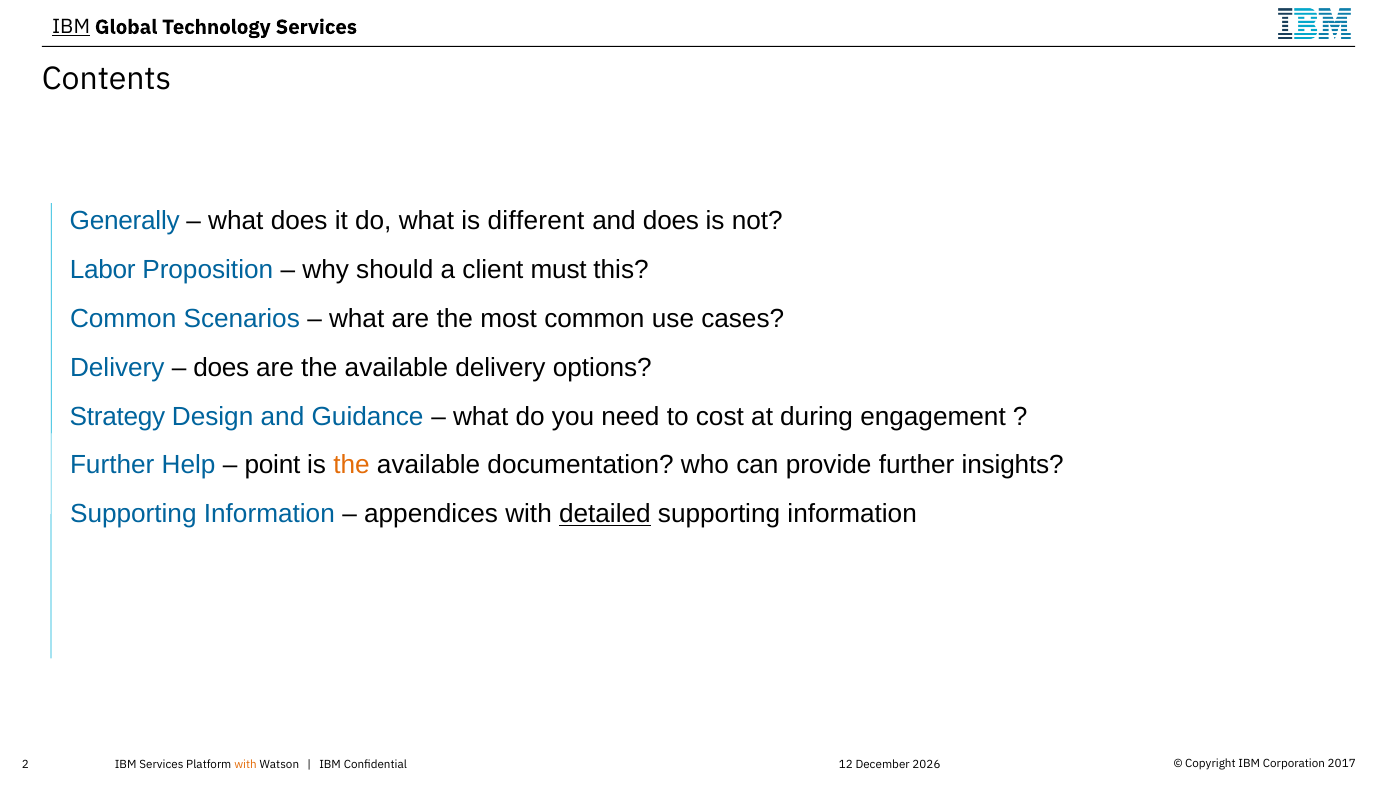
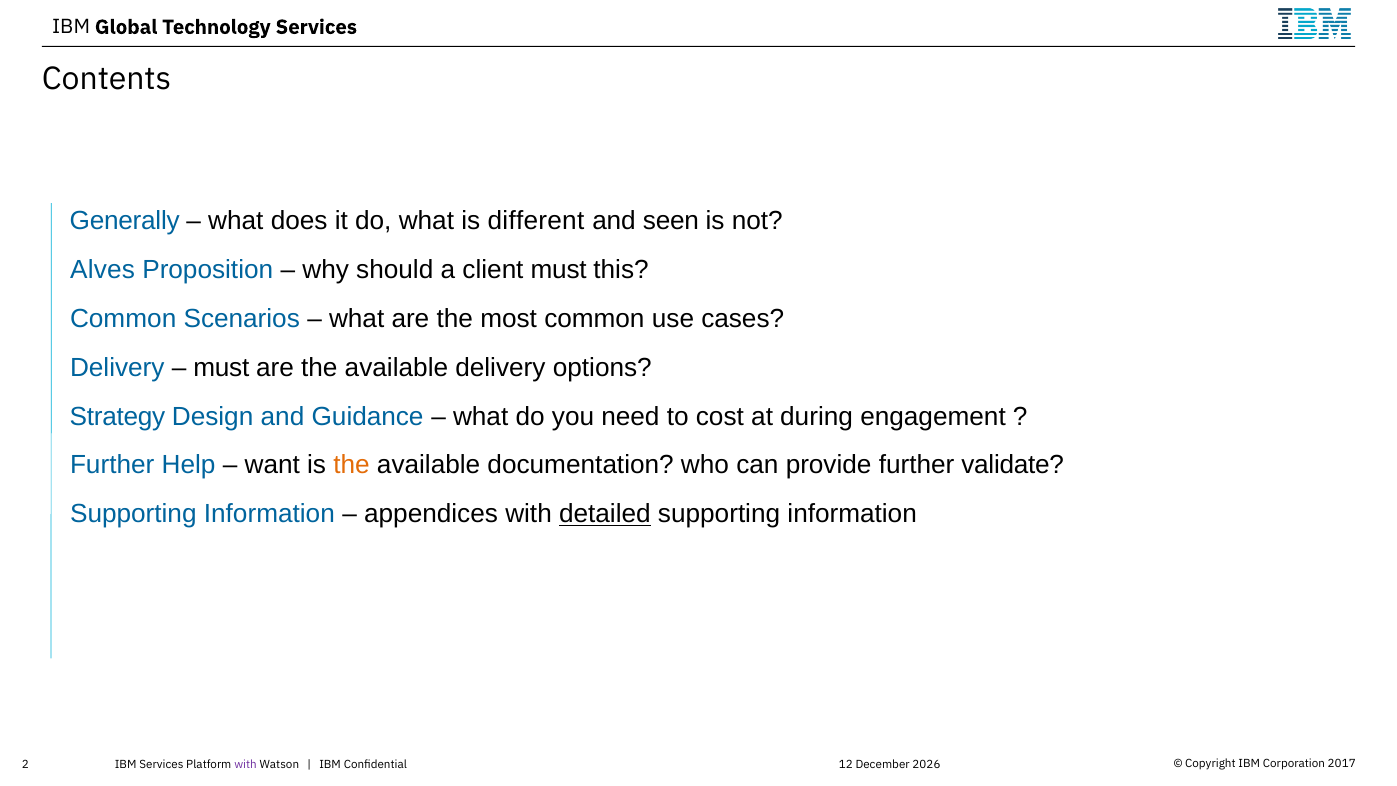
IBM underline: present -> none (71, 27)
and does: does -> seen (671, 221)
Labor: Labor -> Alves (102, 270)
does: does -> must (221, 367)
point: point -> want (272, 465)
insights: insights -> validate (1013, 465)
with colour: orange -> purple (246, 764)
